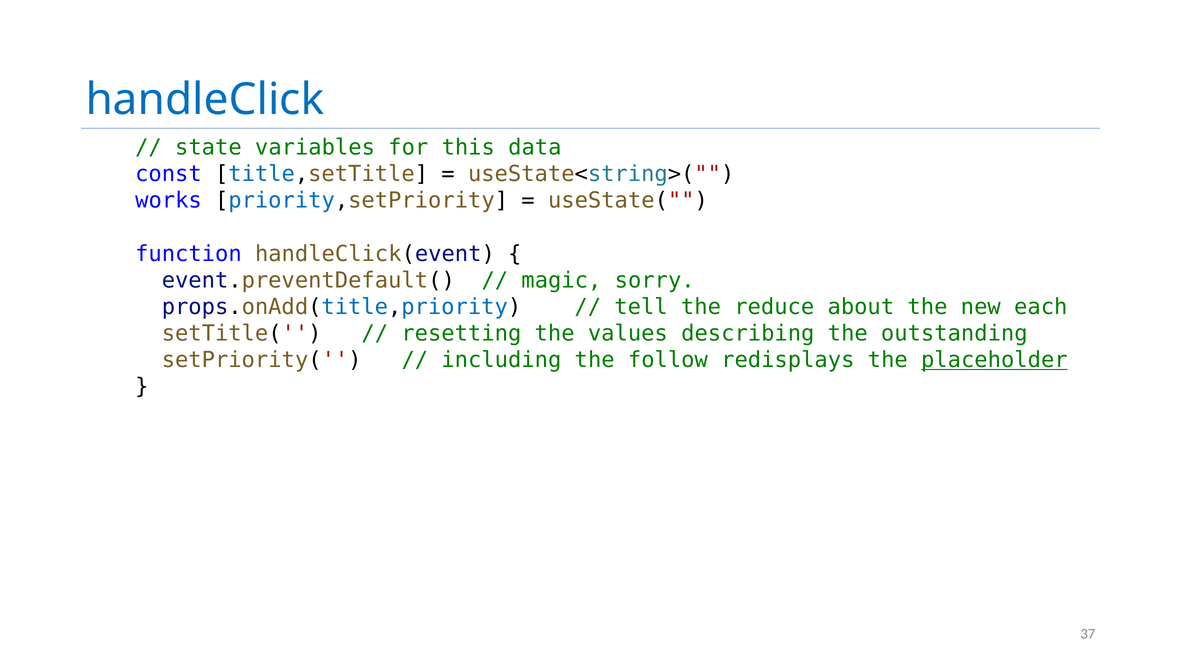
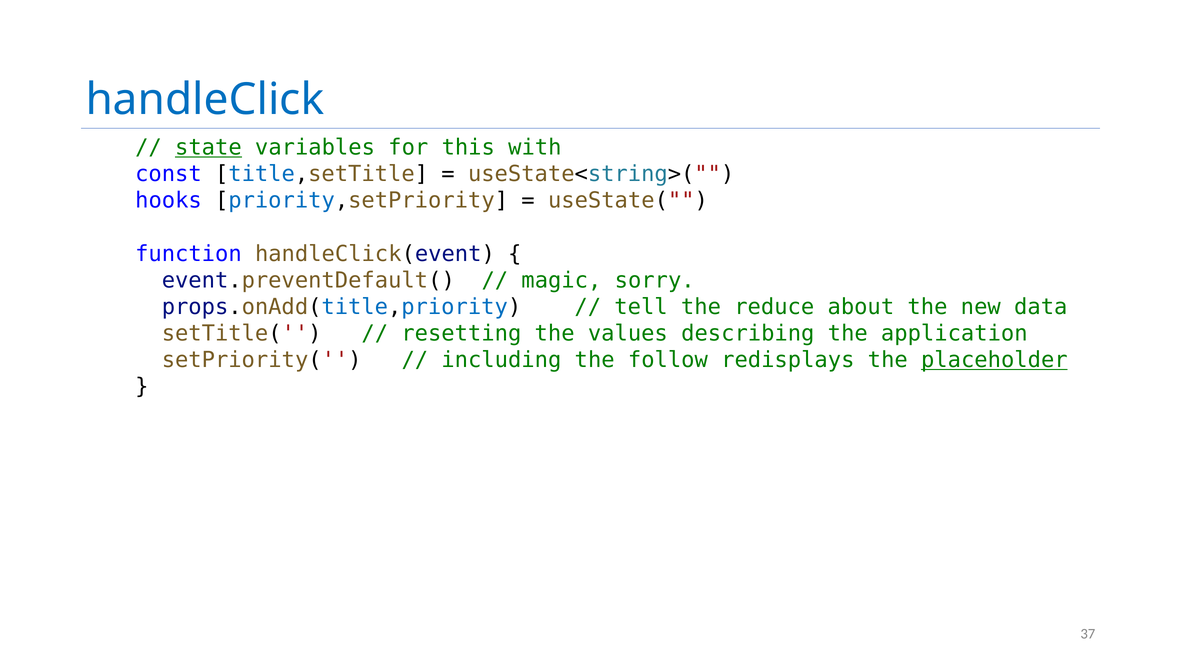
state underline: none -> present (208, 148)
data: data -> with (535, 148)
works: works -> hooks (168, 201)
each: each -> data (1041, 307)
outstanding: outstanding -> application (954, 334)
